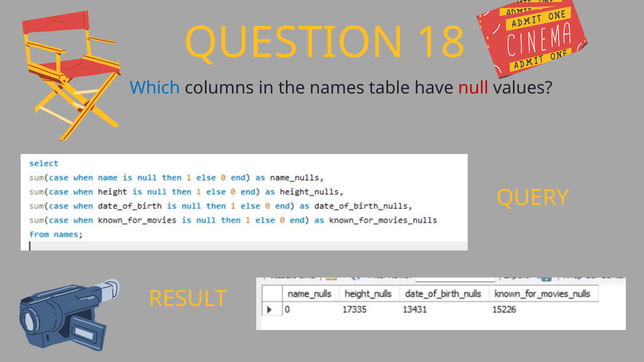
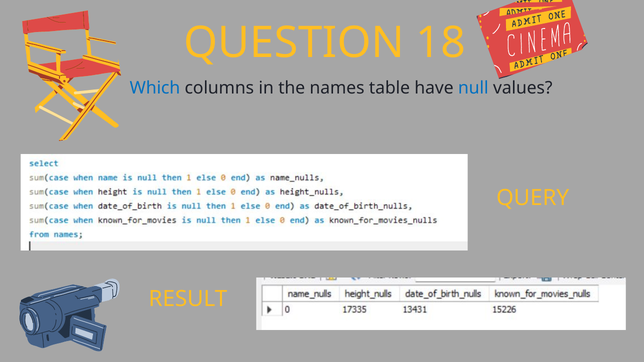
null colour: red -> blue (473, 88)
